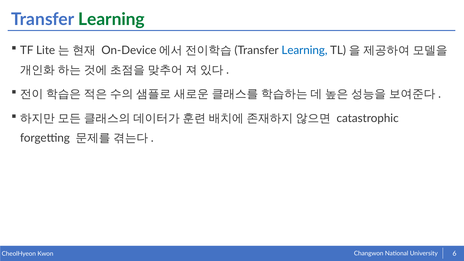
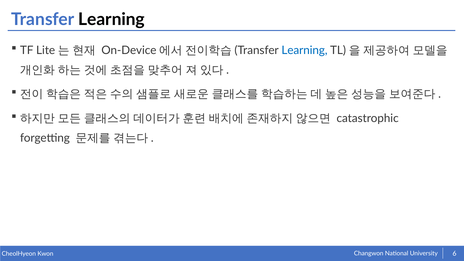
Learning colour: green -> black (112, 20)
